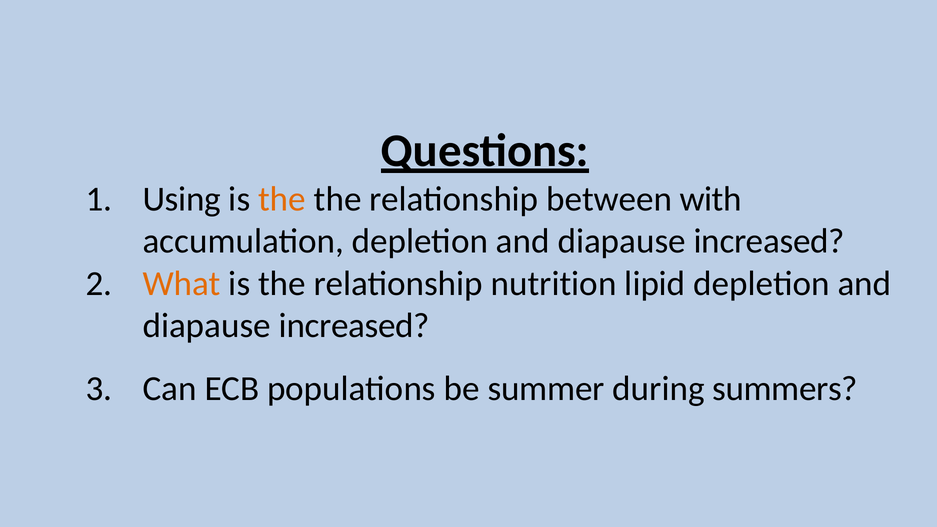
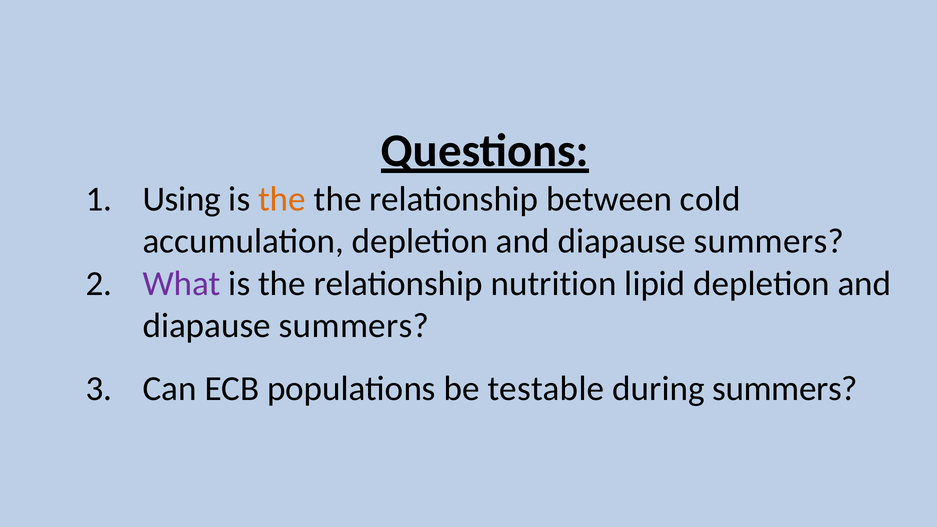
with: with -> cold (710, 199)
increased: increased -> summers (769, 241)
What colour: orange -> purple (182, 284)
increased: increased -> summers (354, 326)
summer: summer -> testable (546, 389)
